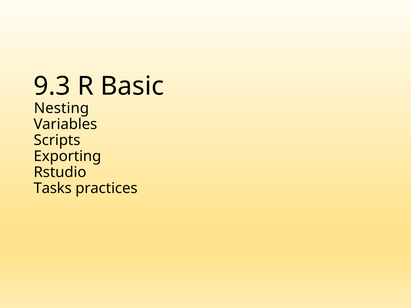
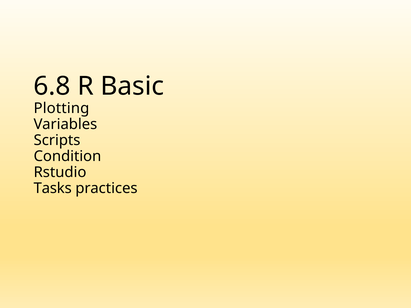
9.3: 9.3 -> 6.8 (52, 86)
Nesting: Nesting -> Plotting (61, 108)
Exporting: Exporting -> Condition (67, 157)
